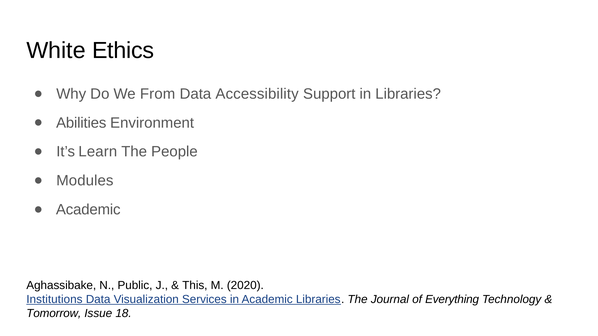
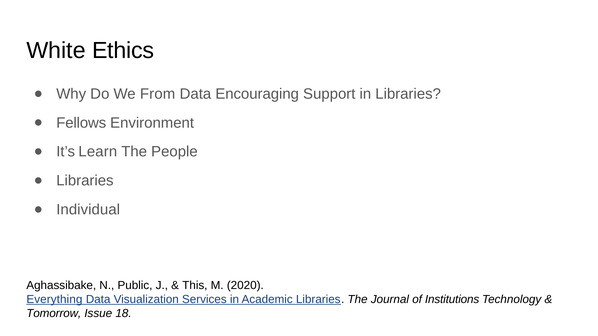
Accessibility: Accessibility -> Encouraging (257, 94)
Abilities: Abilities -> Fellows (81, 123)
Modules: Modules -> Libraries (85, 181)
Academic: Academic -> Individual (88, 210)
Institutions: Institutions -> Everything (54, 300)
Everything: Everything -> Institutions (452, 300)
